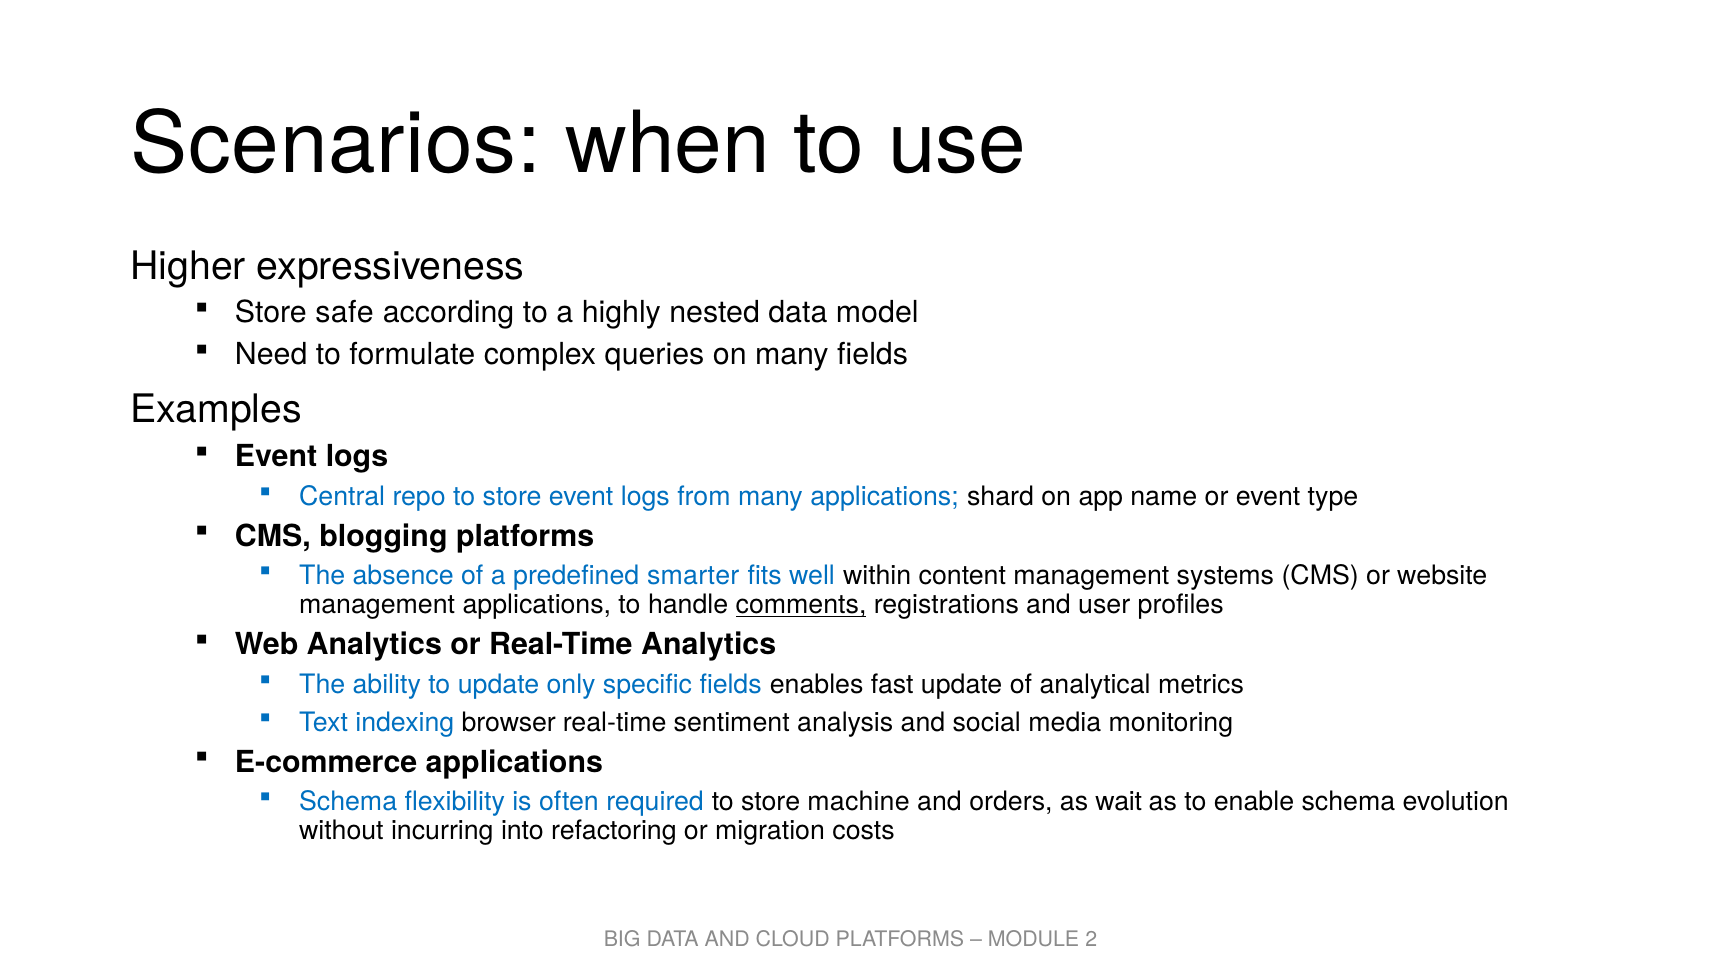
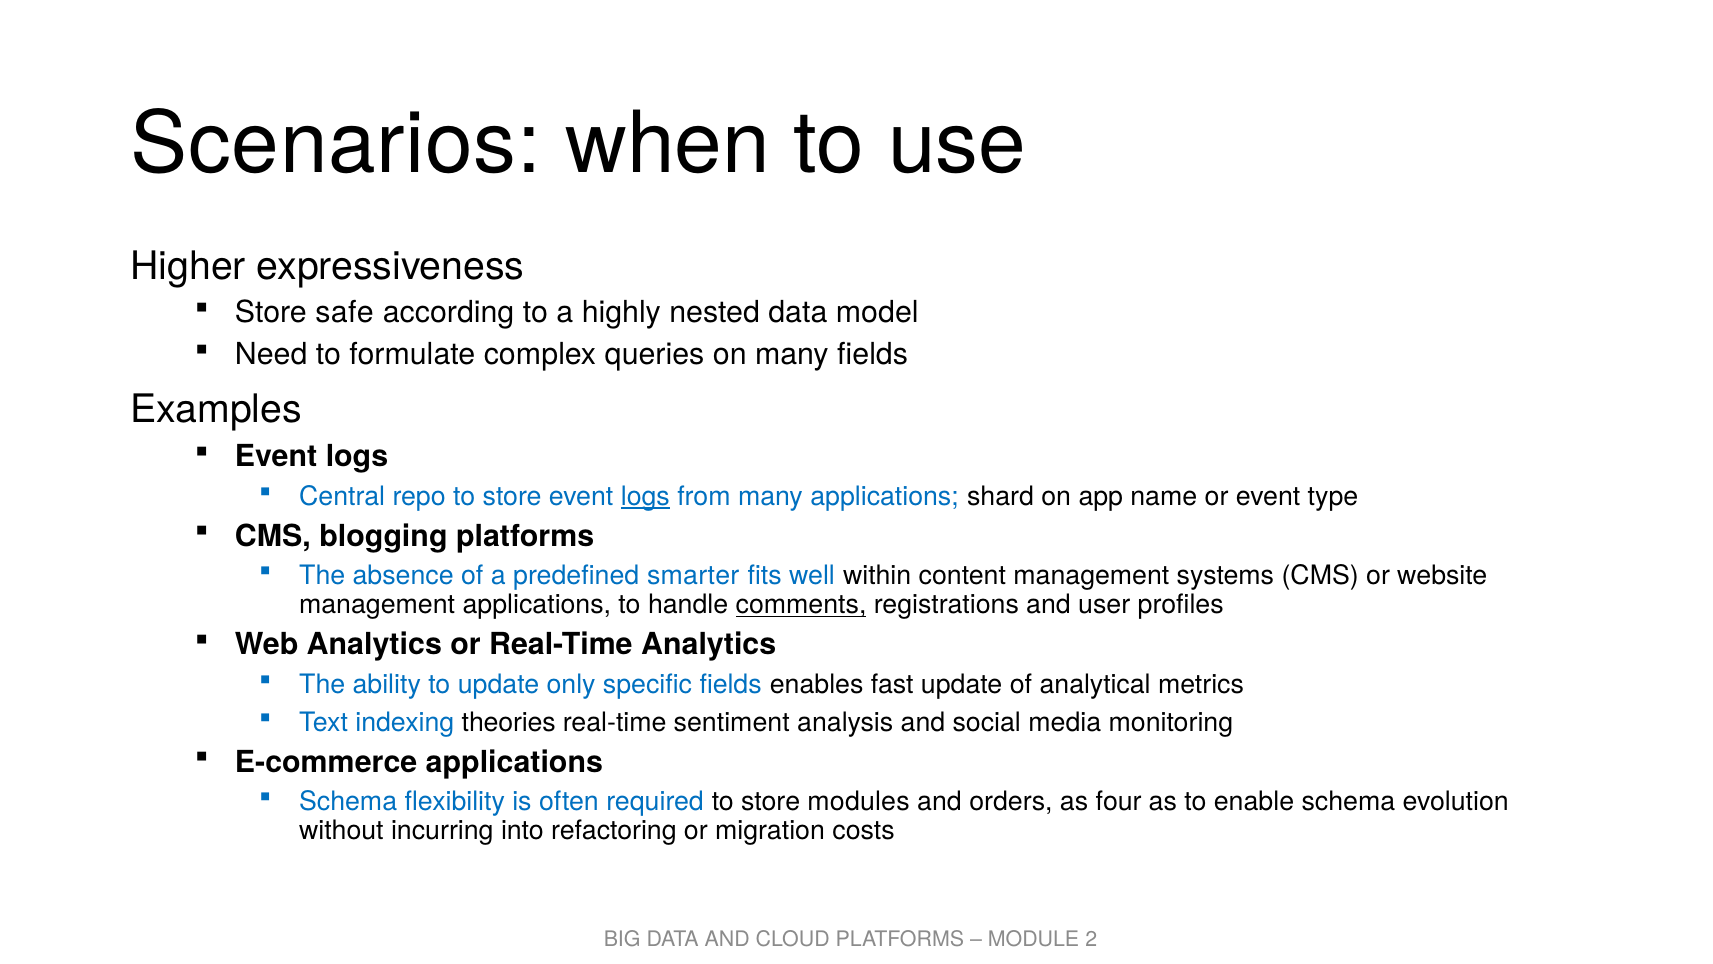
logs underline: none -> present (645, 496)
browser: browser -> theories (509, 722)
machine: machine -> modules (859, 801)
wait: wait -> four (1119, 801)
